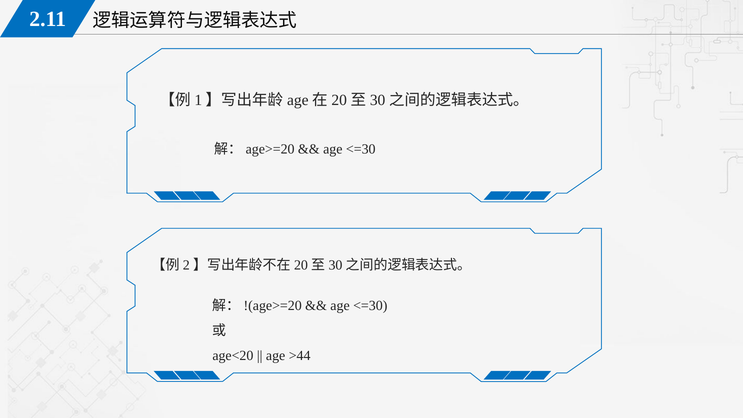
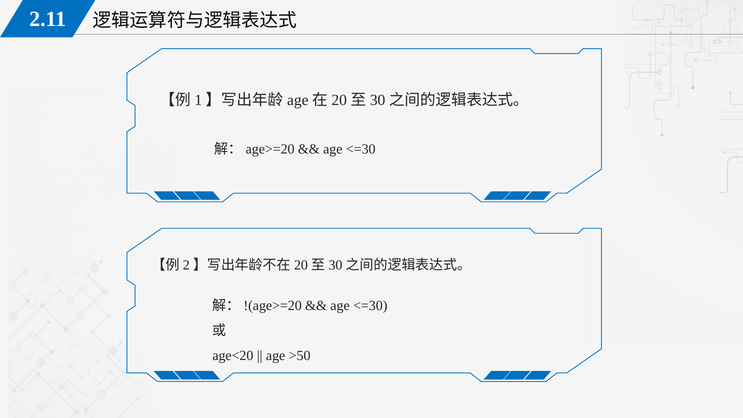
>44: >44 -> >50 (300, 356)
